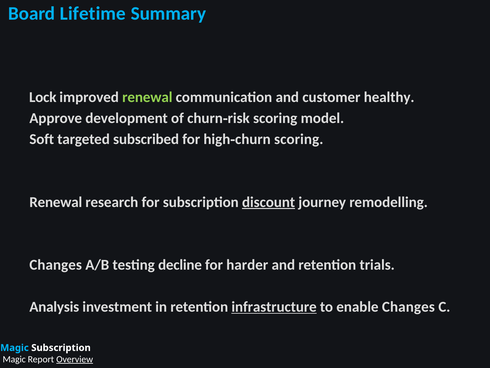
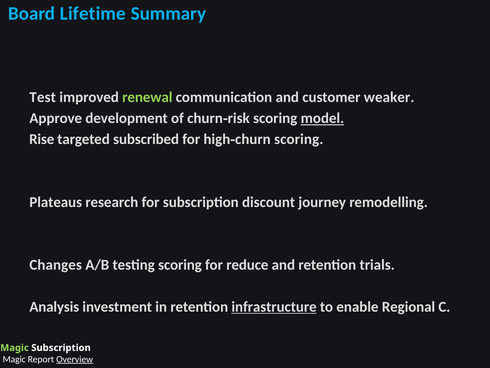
Lock: Lock -> Test (43, 97)
healthy: healthy -> weaker (389, 97)
model underline: none -> present (322, 118)
Soft: Soft -> Rise (42, 139)
Renewal: Renewal -> Plateaus (56, 202)
discount underline: present -> none (269, 202)
testing decline: decline -> scoring (180, 265)
harder: harder -> reduce (247, 265)
enable Changes: Changes -> Regional (409, 307)
Magic colour: light blue -> light green (14, 347)
